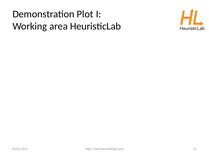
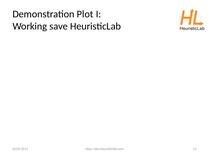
area: area -> save (59, 26)
